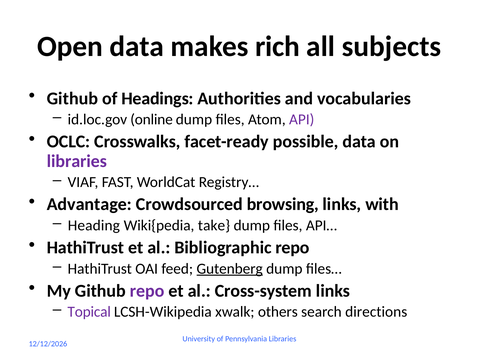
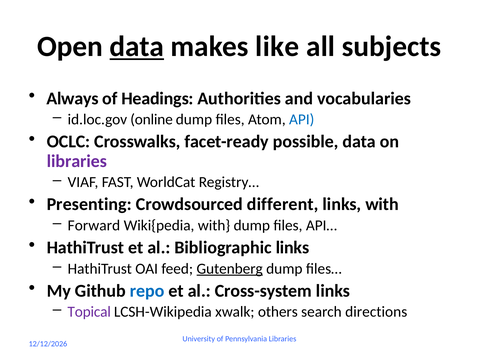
data underline: none -> present (137, 46)
rich: rich -> like (277, 46)
Github: Github -> Always (73, 98)
API colour: purple -> blue (302, 119)
Advantage: Advantage -> Presenting (89, 204)
browsing: browsing -> different (283, 204)
Heading: Heading -> Forward (94, 225)
Wiki{pedia take: take -> with (214, 225)
Bibliographic repo: repo -> links (292, 247)
repo colour: purple -> blue (147, 290)
